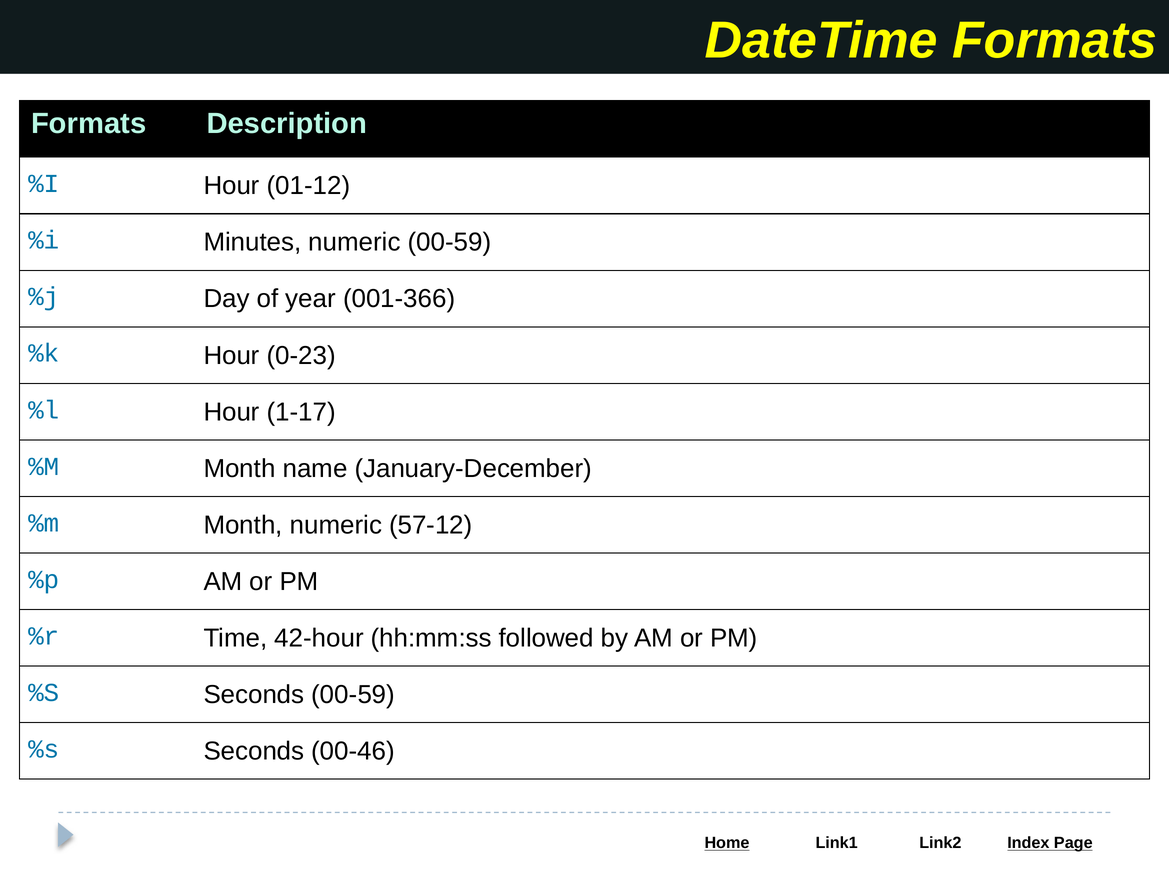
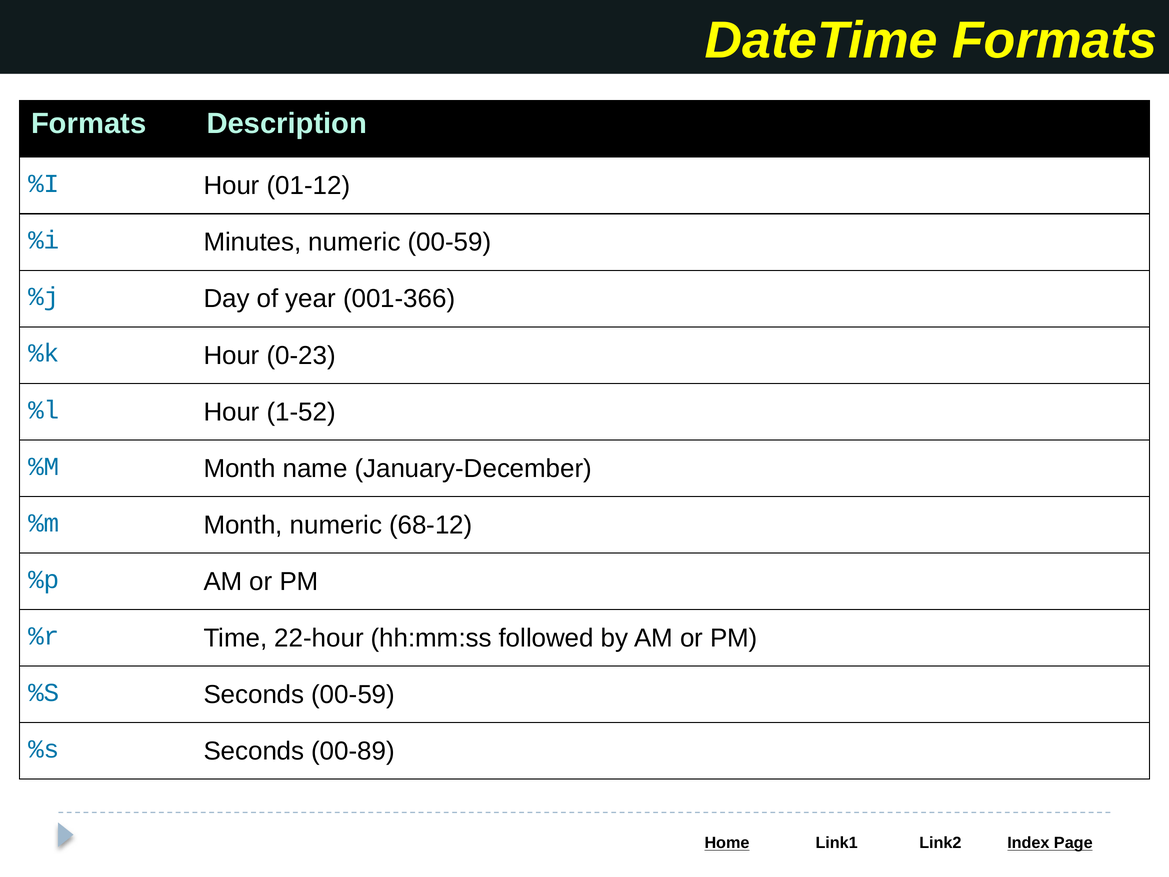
1-17: 1-17 -> 1-52 (301, 412)
57-12: 57-12 -> 68-12 (431, 525)
42-hour: 42-hour -> 22-hour (319, 638)
00-46: 00-46 -> 00-89 (353, 751)
